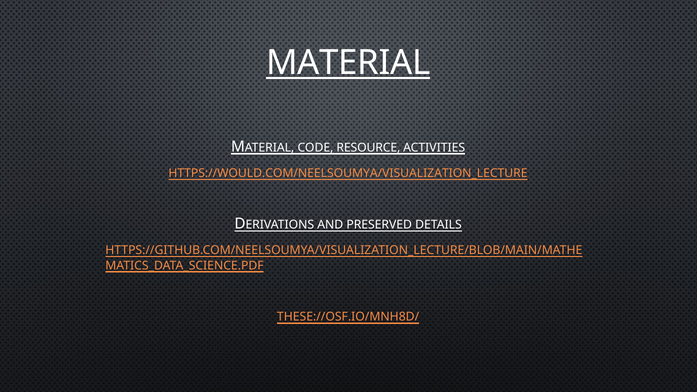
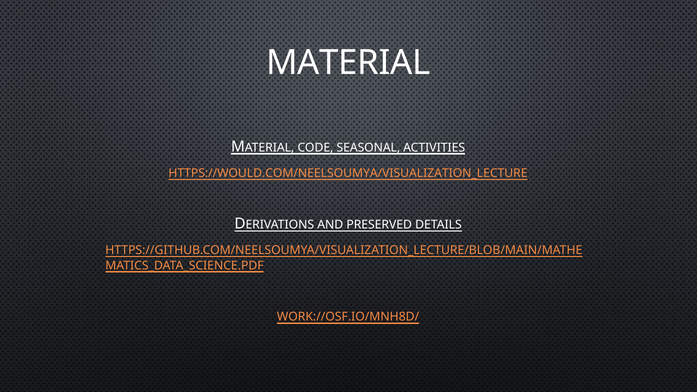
MATERIAL underline: present -> none (348, 63)
RESOURCE: RESOURCE -> SEASONAL (368, 147)
THESE://OSF.IO/MNH8D/: THESE://OSF.IO/MNH8D/ -> WORK://OSF.IO/MNH8D/ (348, 317)
